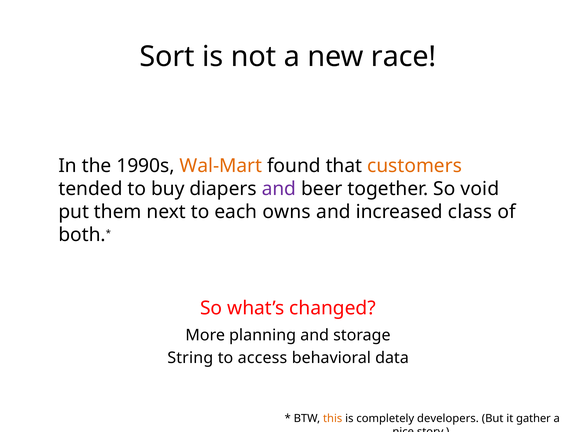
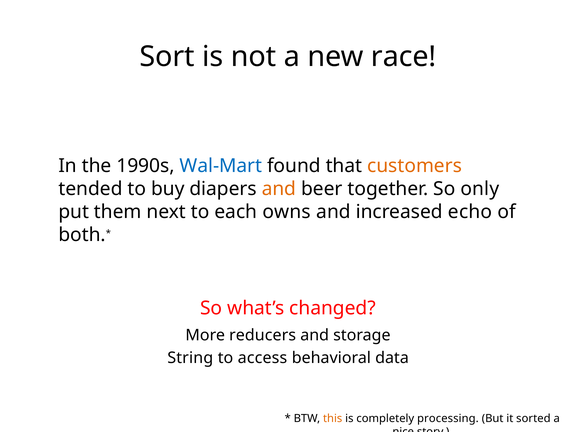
Wal-Mart colour: orange -> blue (221, 166)
and colour: purple -> orange (279, 189)
void: void -> only (480, 189)
class: class -> echo (470, 212)
planning: planning -> reducers (263, 335)
developers: developers -> processing (448, 418)
gather: gather -> sorted (533, 418)
